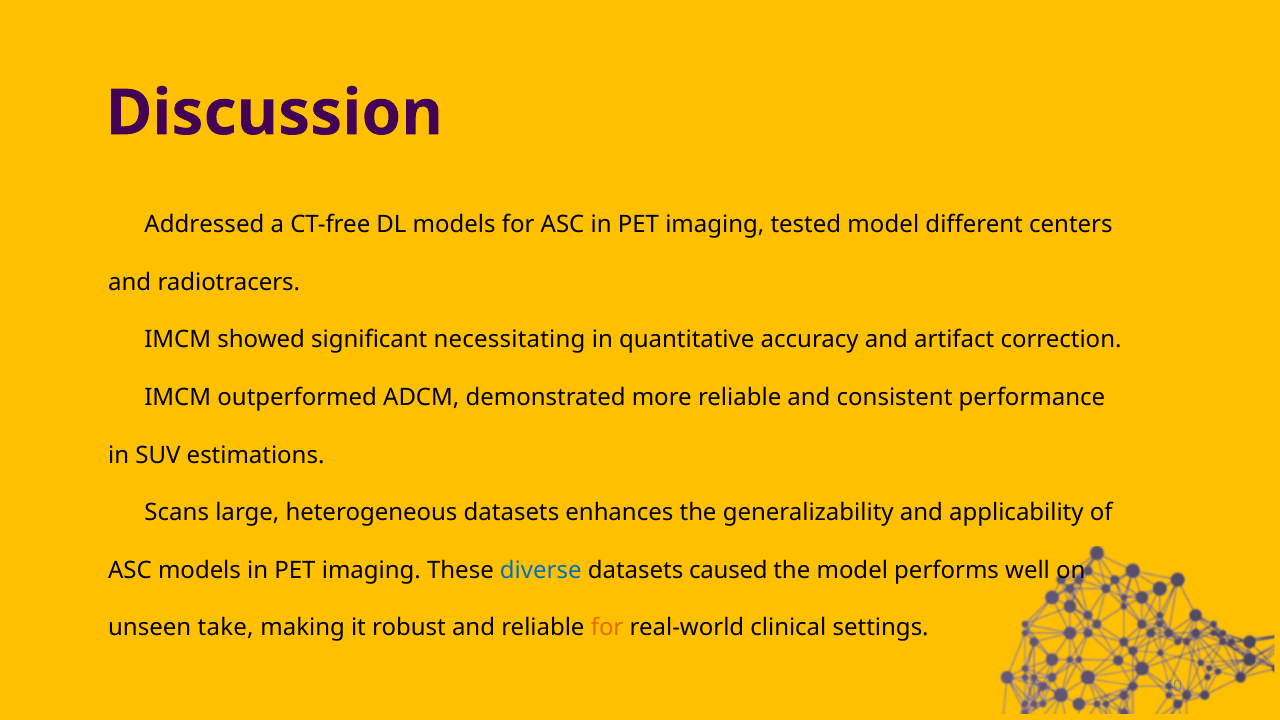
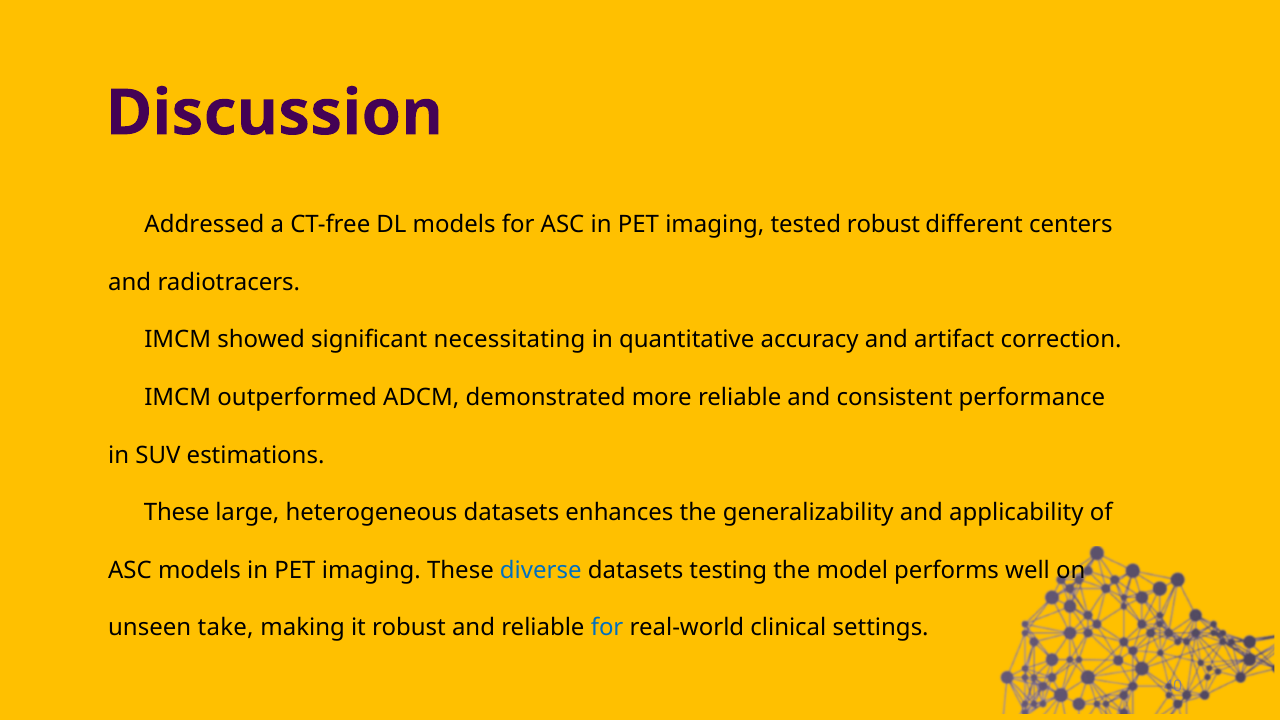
tested model: model -> robust (883, 225)
Scans: Scans -> These (177, 513)
caused: caused -> testing (728, 570)
for colour: orange -> blue (607, 628)
